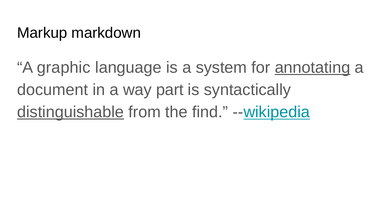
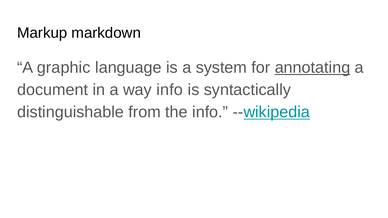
way part: part -> info (170, 90)
distinguishable underline: present -> none (71, 112)
the find: find -> info (210, 112)
